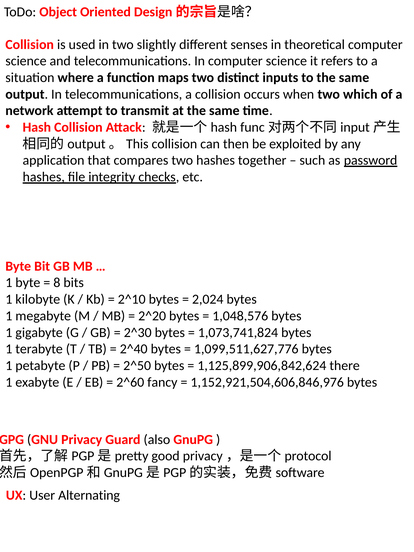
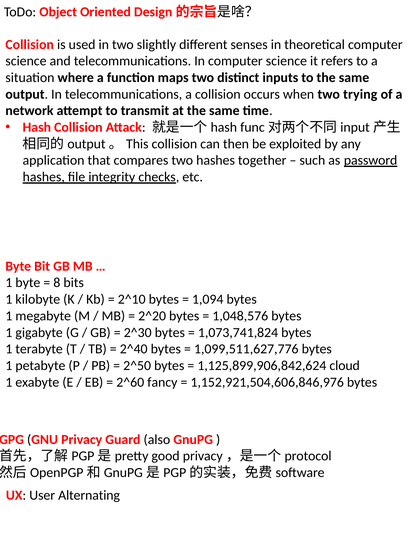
which: which -> trying (360, 94)
2,024: 2,024 -> 1,094 (208, 299)
there: there -> cloud (345, 366)
